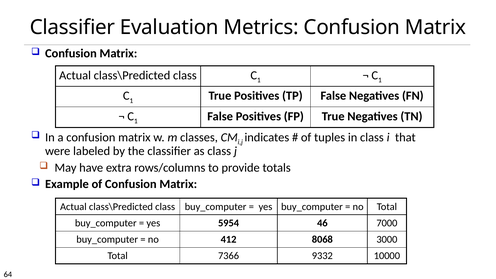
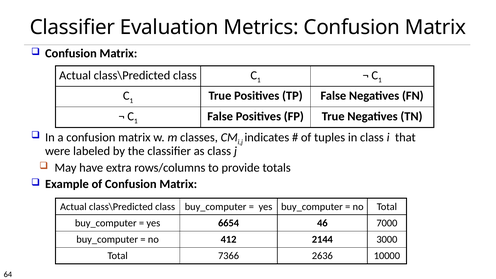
5954: 5954 -> 6654 (229, 223)
8068: 8068 -> 2144 (322, 239)
9332: 9332 -> 2636 (322, 256)
